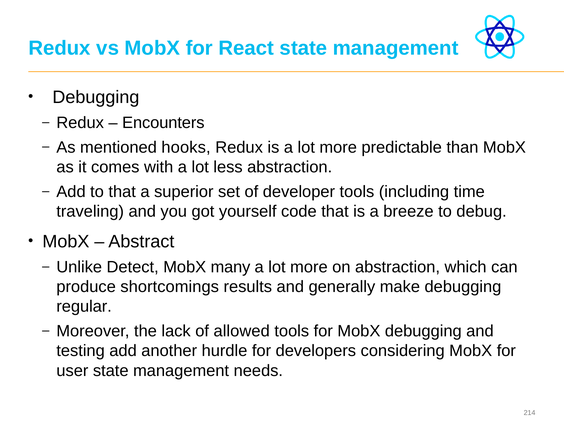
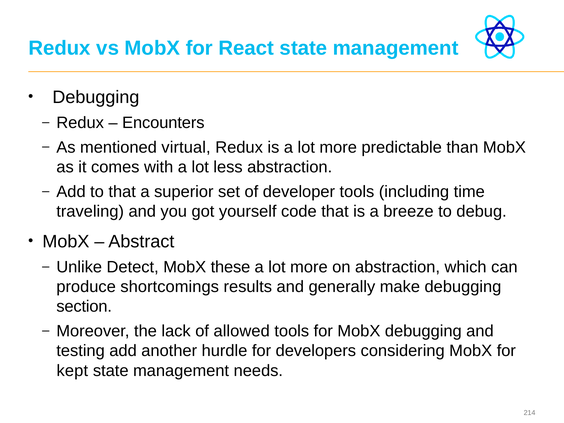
hooks: hooks -> virtual (186, 147)
many: many -> these (230, 267)
regular: regular -> section (84, 307)
user: user -> kept (72, 371)
